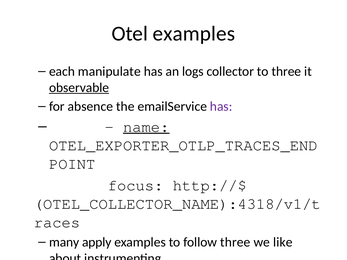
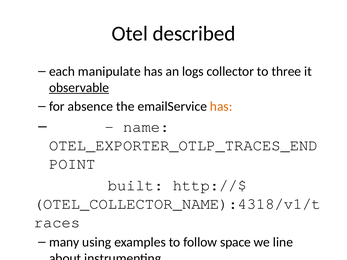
Otel examples: examples -> described (194, 34)
has colour: purple -> orange (221, 107)
name underline: present -> none (146, 127)
focus: focus -> built (136, 185)
apply: apply -> using (97, 242)
follow three: three -> space (235, 242)
like: like -> line (283, 242)
